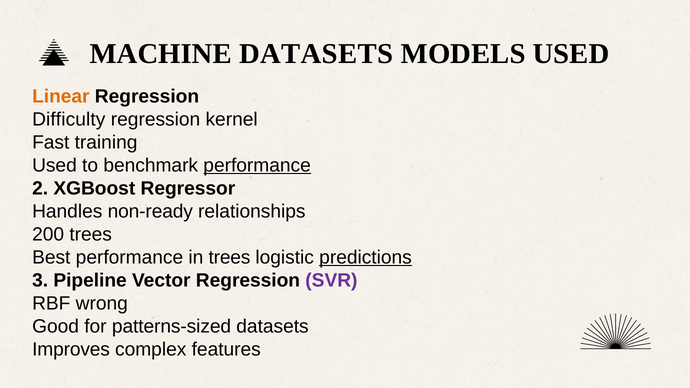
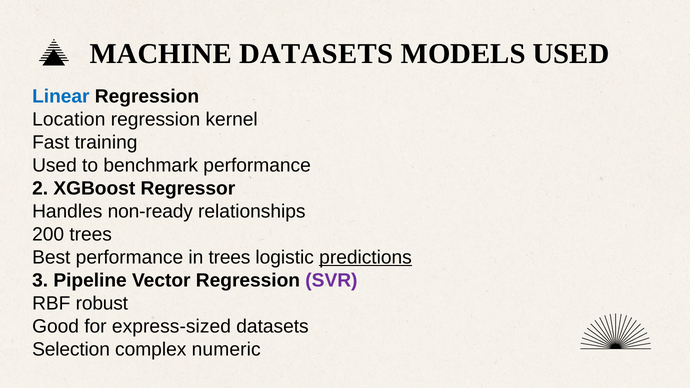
Linear colour: orange -> blue (61, 96)
Difficulty: Difficulty -> Location (69, 119)
performance underline: present -> none (257, 165)
wrong: wrong -> robust (102, 303)
patterns-sized: patterns-sized -> express-sized (171, 326)
Improves: Improves -> Selection (71, 349)
features: features -> numeric (226, 349)
